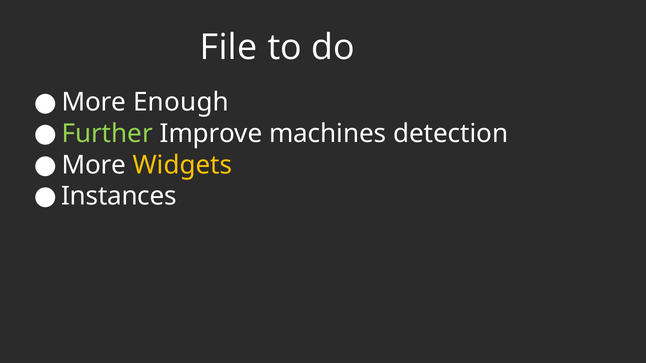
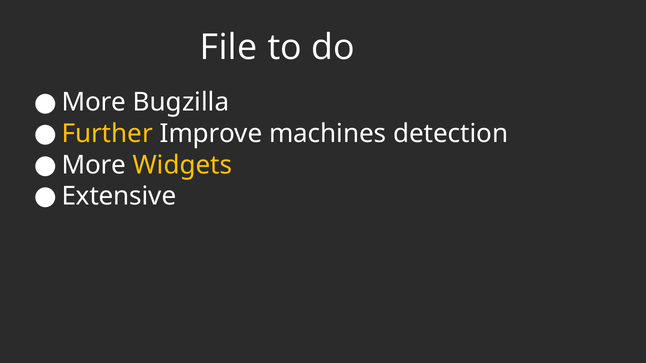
Enough: Enough -> Bugzilla (181, 103)
Further colour: light green -> yellow (107, 134)
Instances: Instances -> Extensive (119, 196)
